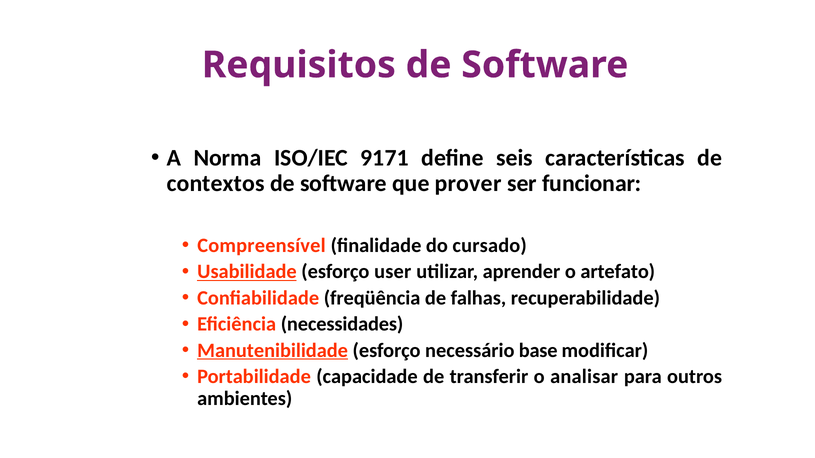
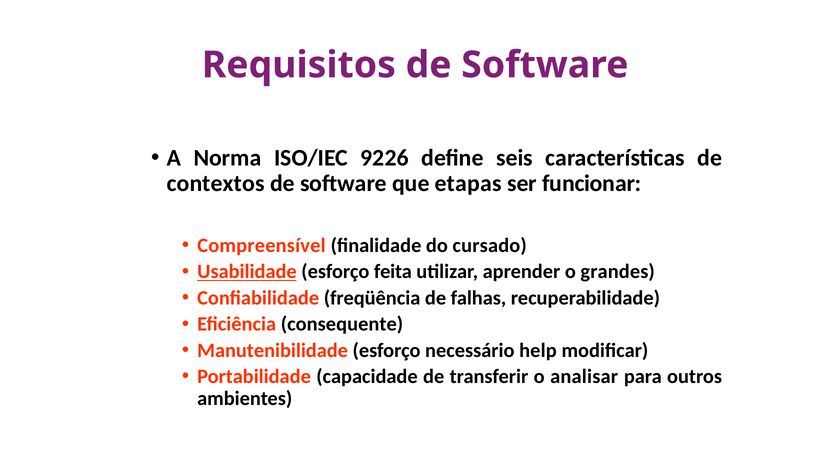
9171: 9171 -> 9226 (385, 158)
prover: prover -> etapas (468, 184)
user: user -> feita (393, 272)
artefato: artefato -> grandes (618, 272)
necessidades: necessidades -> consequente (342, 324)
Manutenibilidade underline: present -> none (273, 351)
base: base -> help (538, 351)
